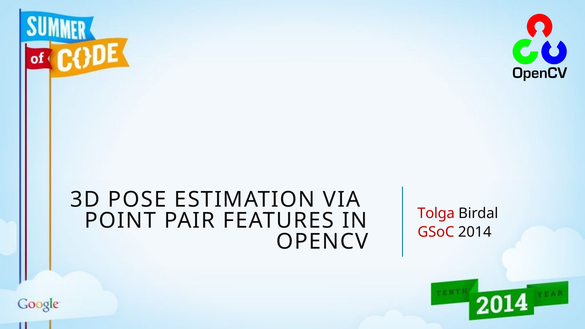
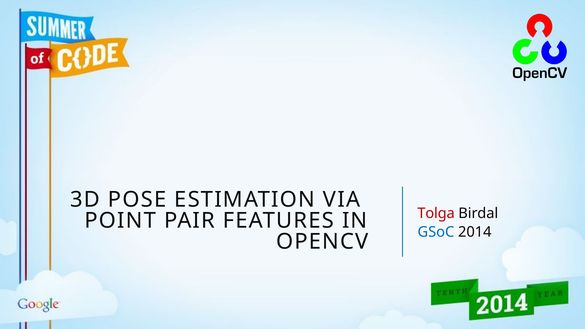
GSoC colour: red -> blue (436, 232)
